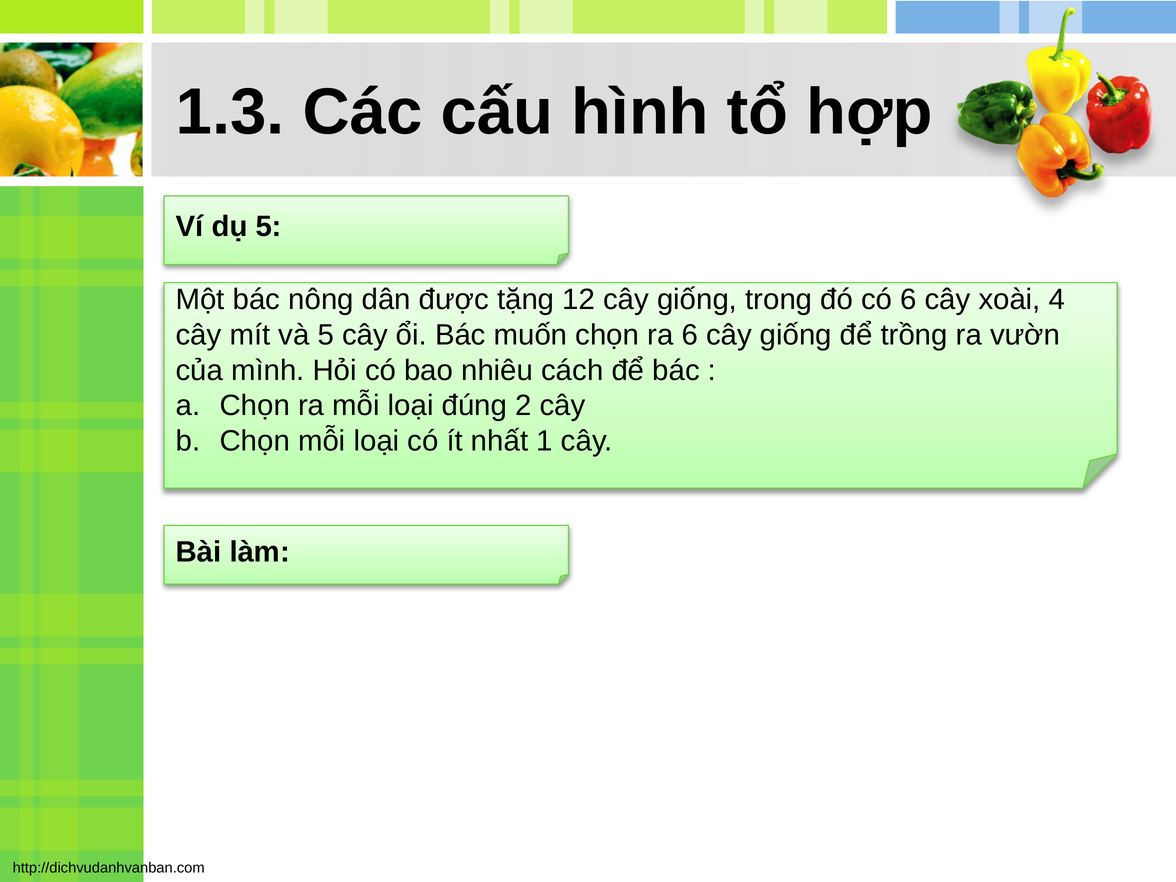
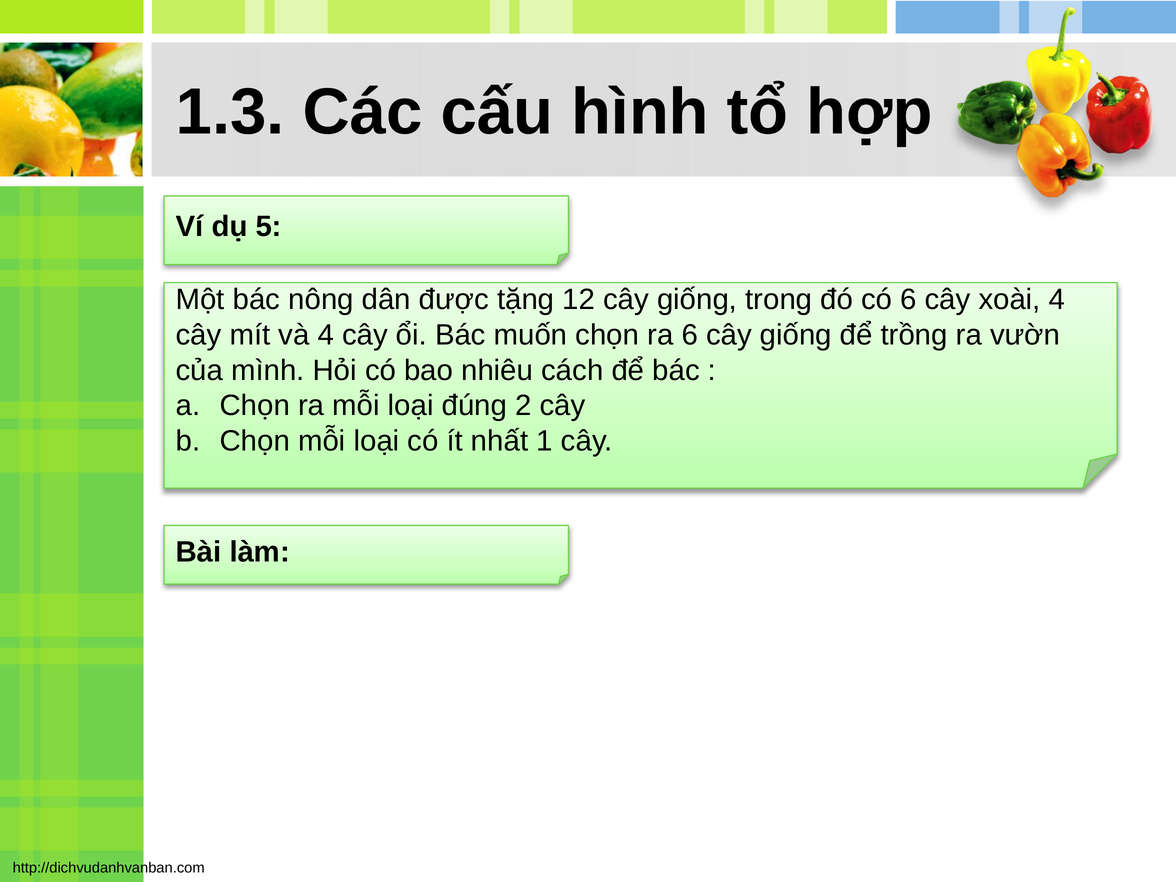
và 5: 5 -> 4 (326, 335)
